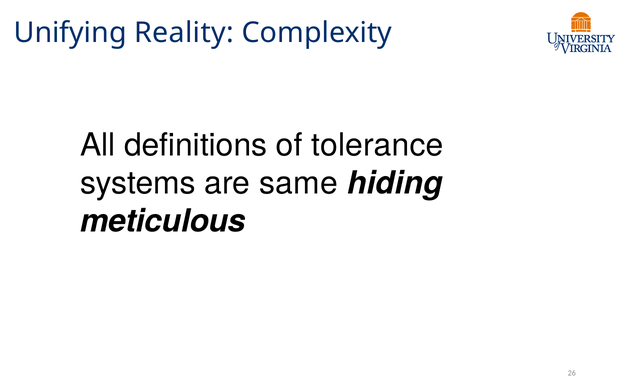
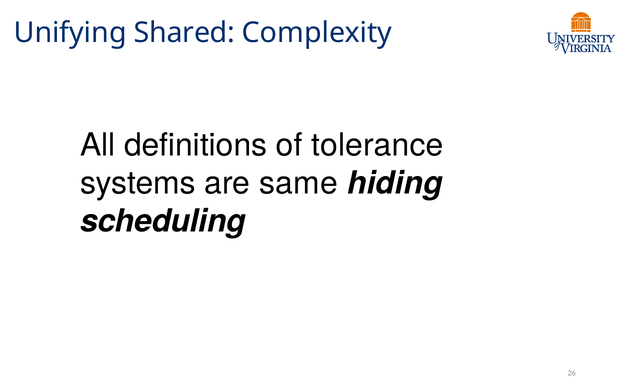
Reality: Reality -> Shared (184, 33)
meticulous: meticulous -> scheduling (163, 221)
